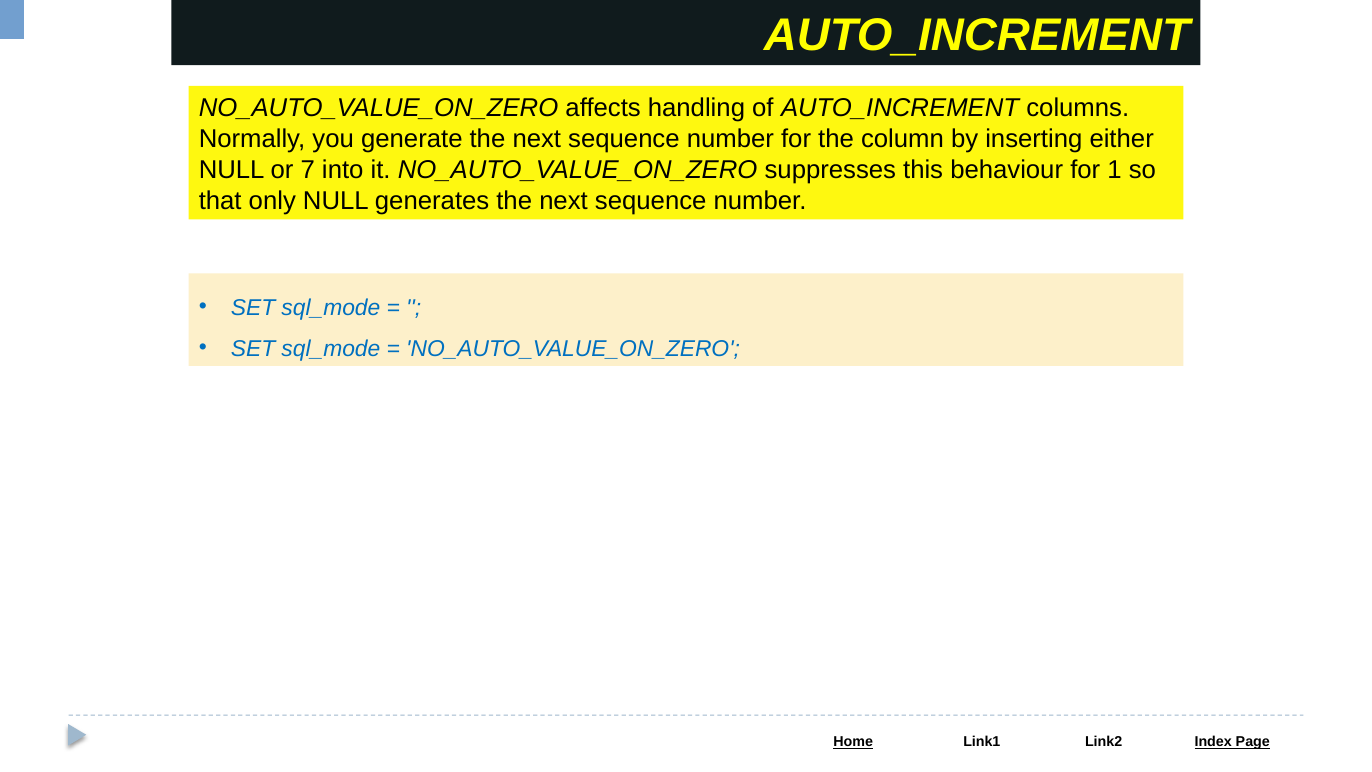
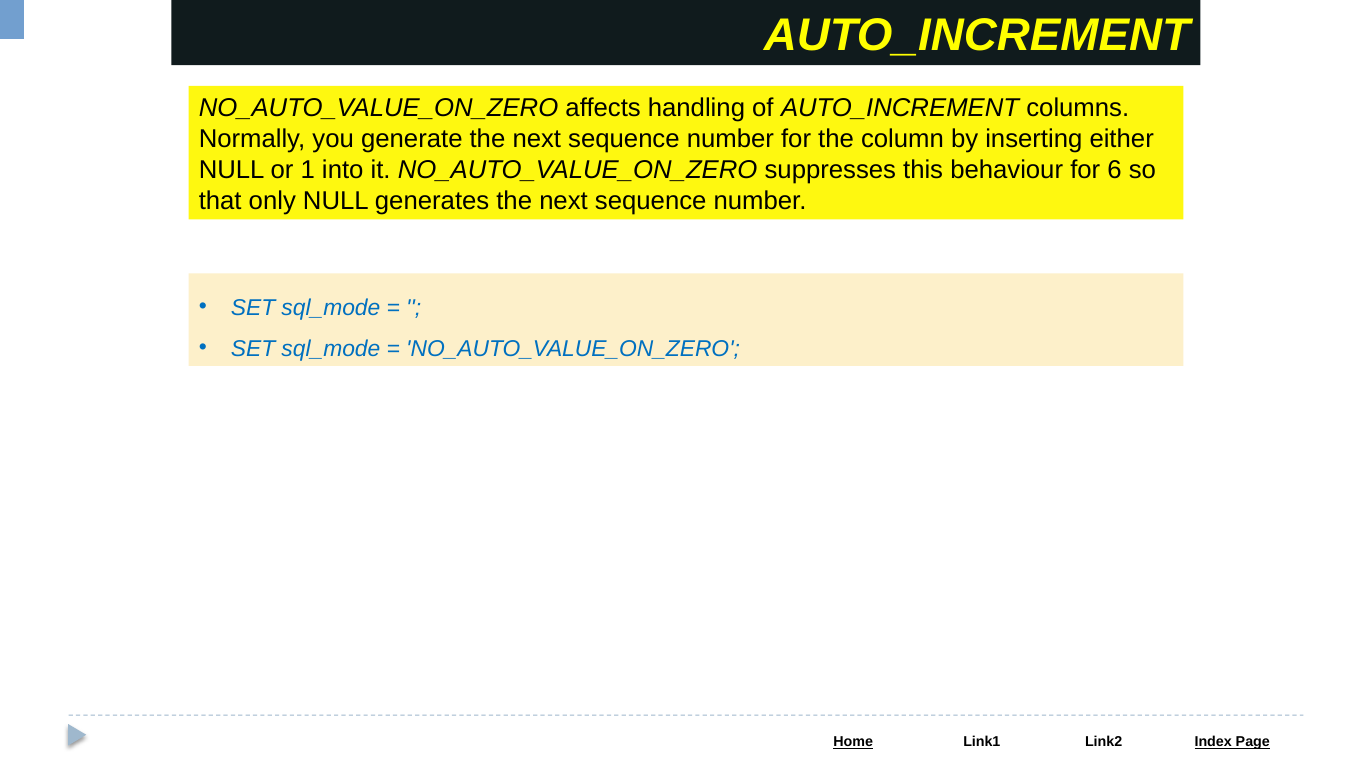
7: 7 -> 1 (308, 170)
1: 1 -> 6 (1114, 170)
